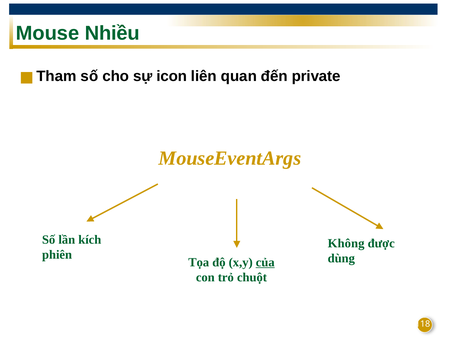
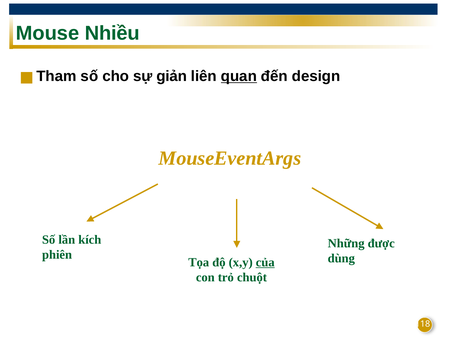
icon: icon -> giản (172, 76)
quan underline: none -> present (239, 76)
private: private -> design (316, 76)
Không: Không -> Những (346, 244)
